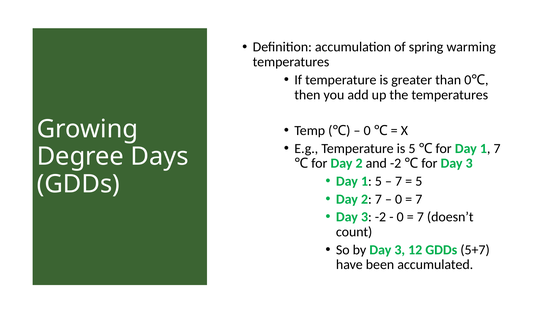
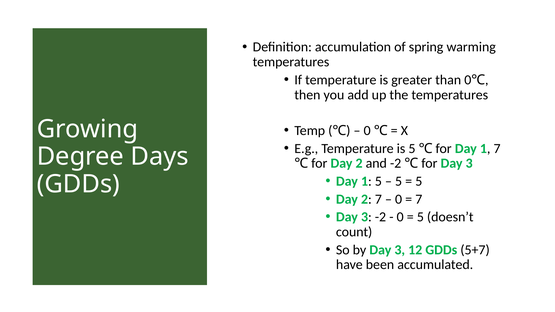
7: 7 -> 5 (399, 181)
7: 7 -> 5 (420, 217)
